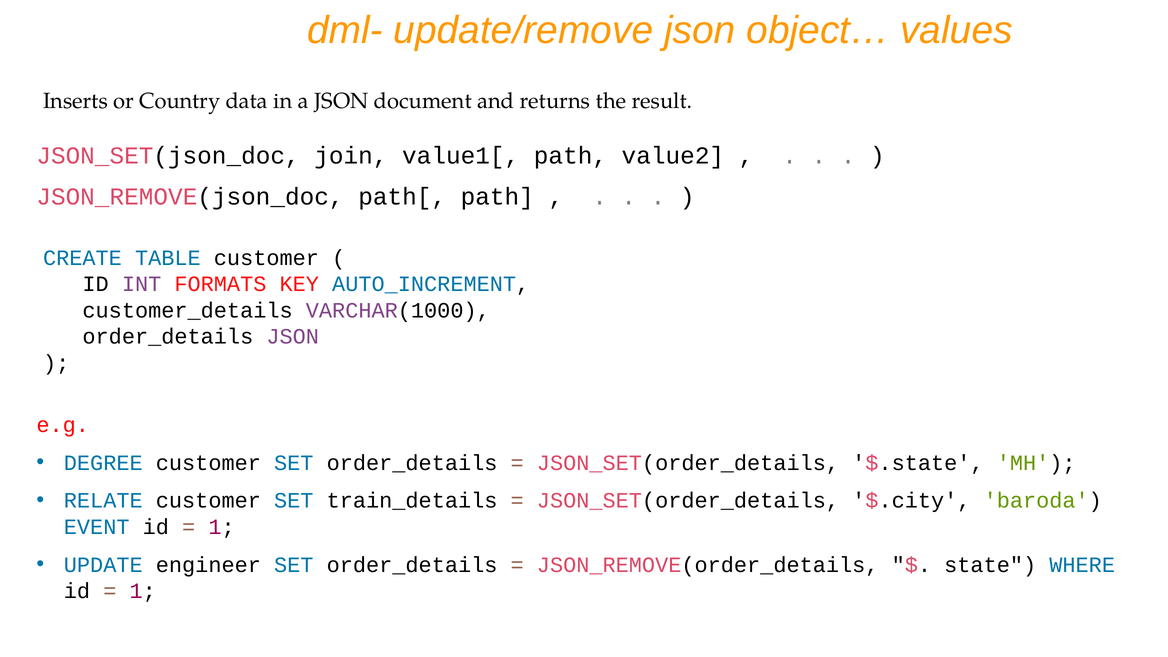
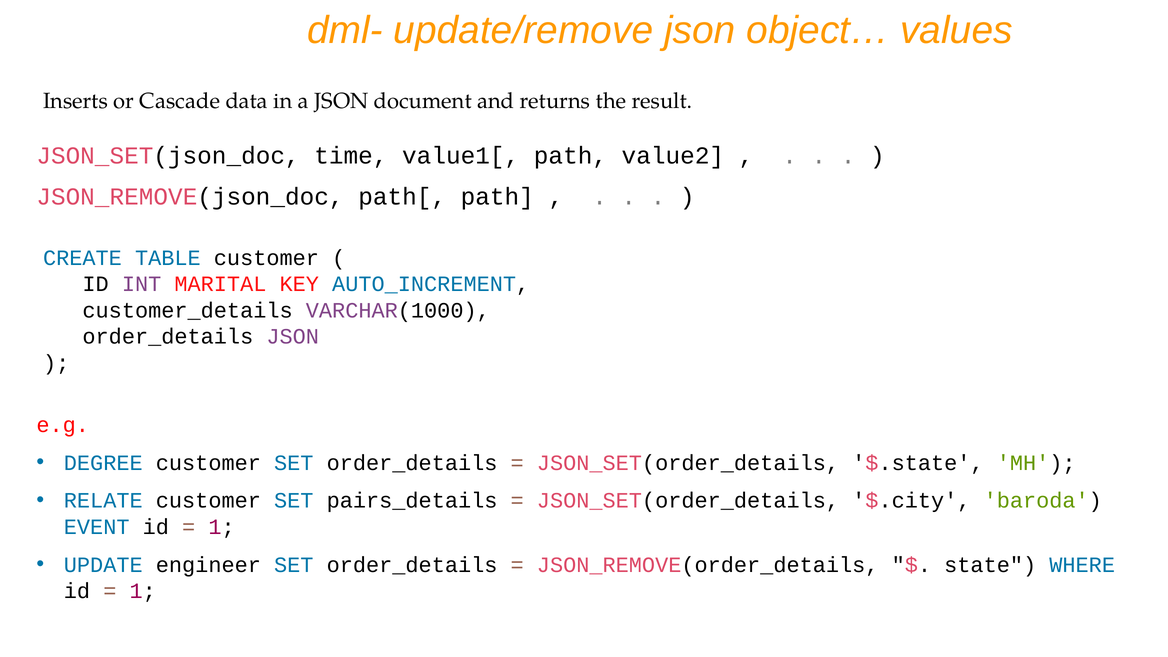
Country: Country -> Cascade (180, 101)
join: join -> time (351, 156)
FORMATS: FORMATS -> MARITAL (220, 284)
train_details: train_details -> pairs_details (412, 501)
